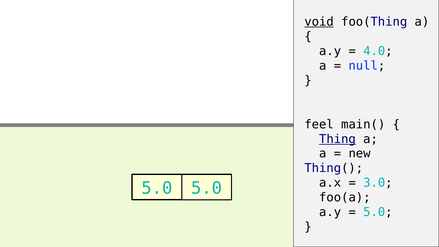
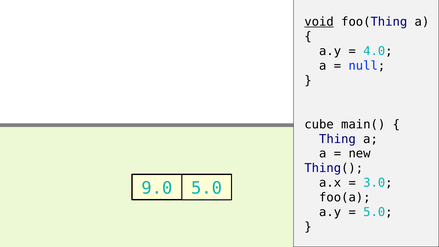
feel: feel -> cube (319, 124)
Thing underline: present -> none (337, 139)
5.0: 5.0 -> 9.0 (157, 188)
